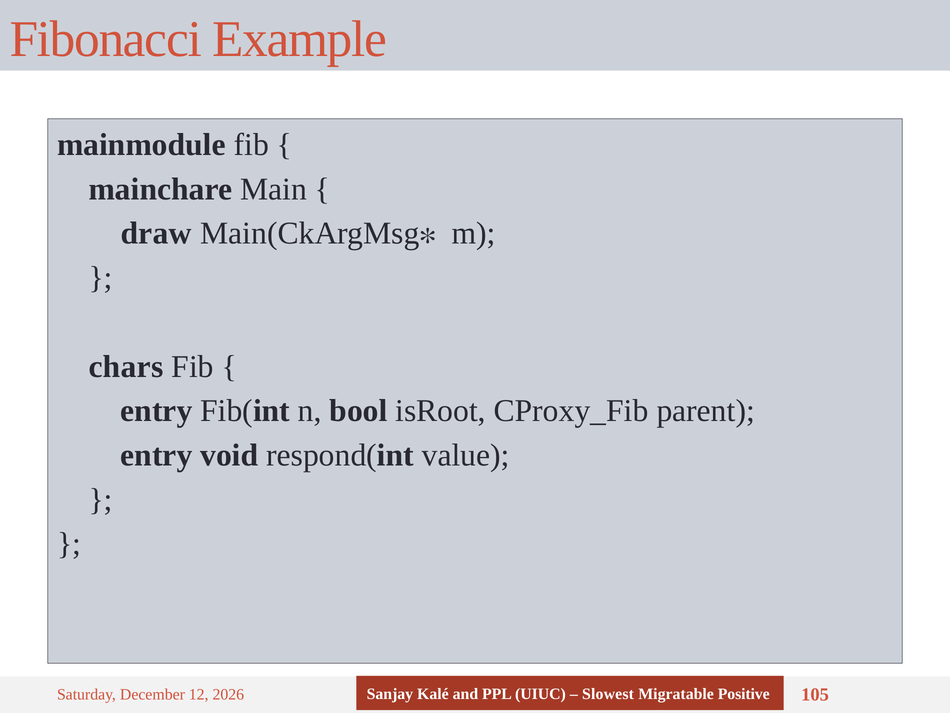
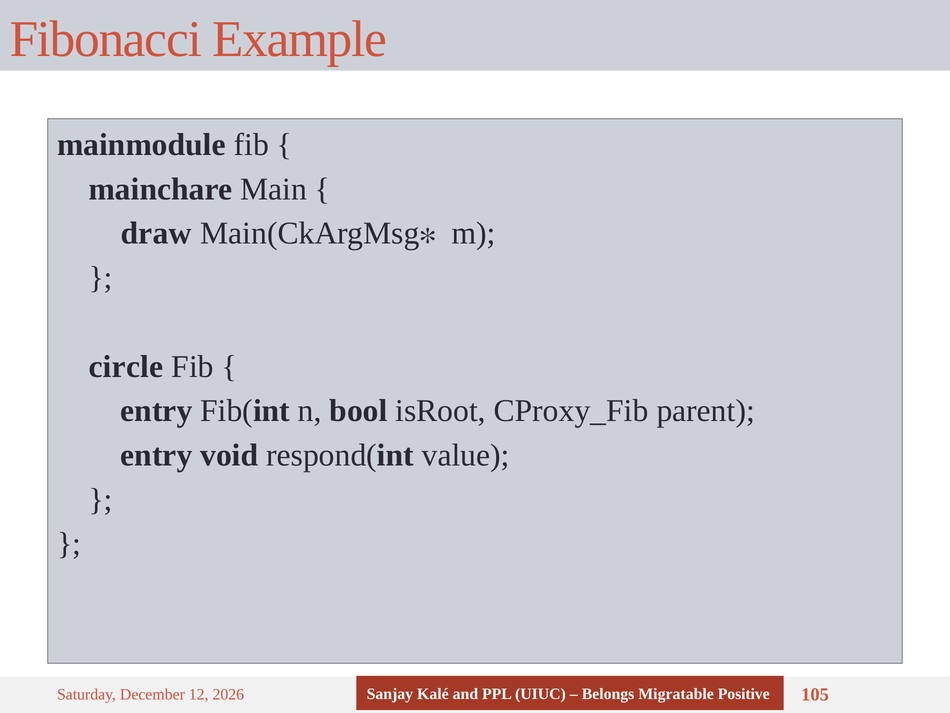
chars: chars -> circle (126, 366)
Slowest: Slowest -> Belongs (608, 694)
